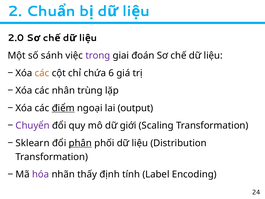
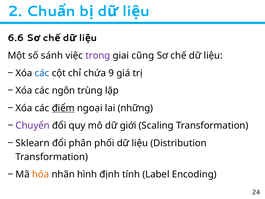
2.0: 2.0 -> 6.6 (16, 38)
đoán: đoán -> cũng (143, 55)
các colour: orange -> blue (42, 73)
6: 6 -> 9 (111, 73)
nhân: nhân -> ngôn (63, 90)
output: output -> những (135, 108)
phân underline: present -> none (80, 143)
hóa colour: purple -> orange (41, 174)
thấy: thấy -> hình (87, 174)
